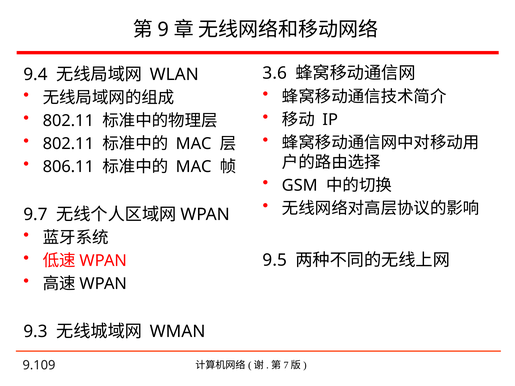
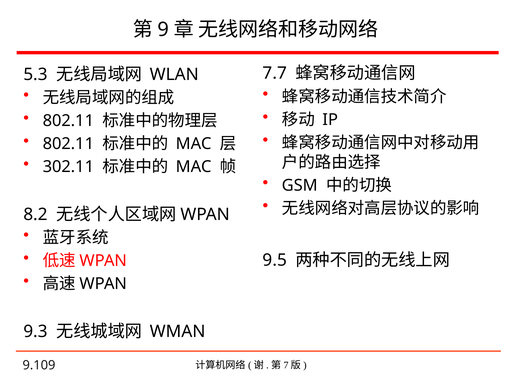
3.6: 3.6 -> 7.7 (275, 73)
9.4: 9.4 -> 5.3 (36, 74)
806.11: 806.11 -> 302.11 (68, 167)
9.7: 9.7 -> 8.2 (36, 215)
